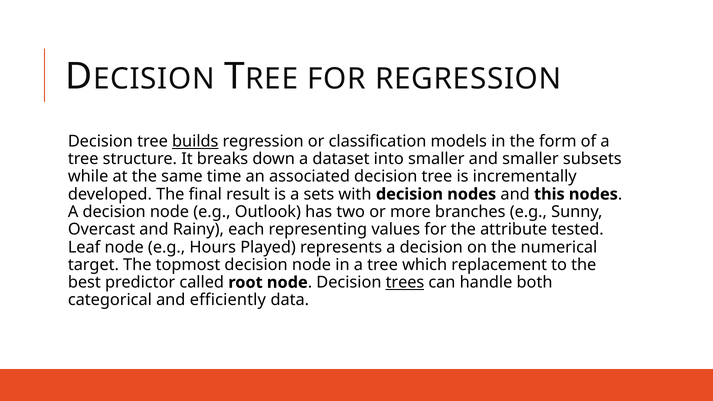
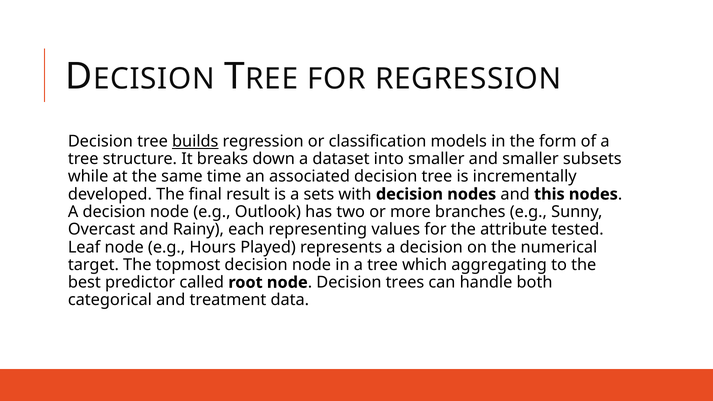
replacement: replacement -> aggregating (499, 265)
trees underline: present -> none (405, 282)
efficiently: efficiently -> treatment (228, 300)
